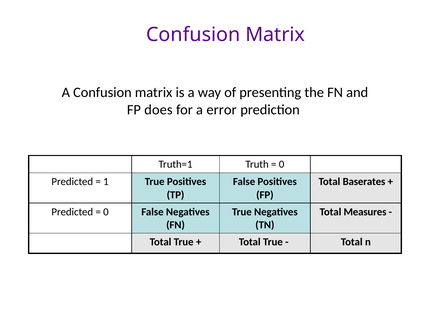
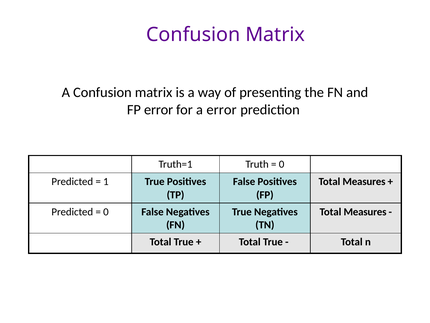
FP does: does -> error (159, 110)
Baserates: Baserates -> Measures (364, 181)
